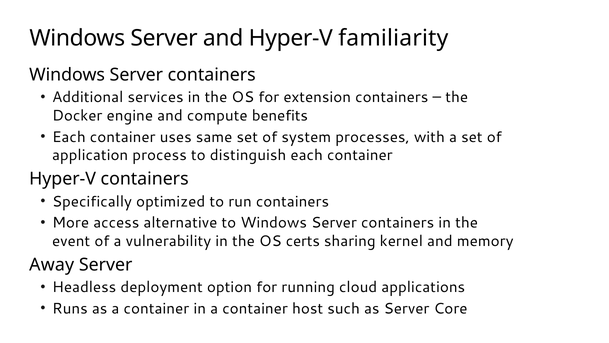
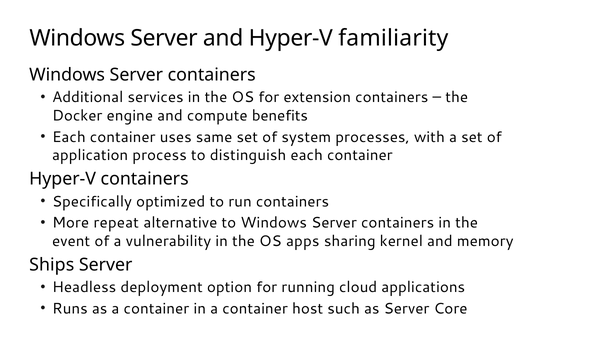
access: access -> repeat (116, 223)
certs: certs -> apps (303, 241)
Away: Away -> Ships (52, 264)
